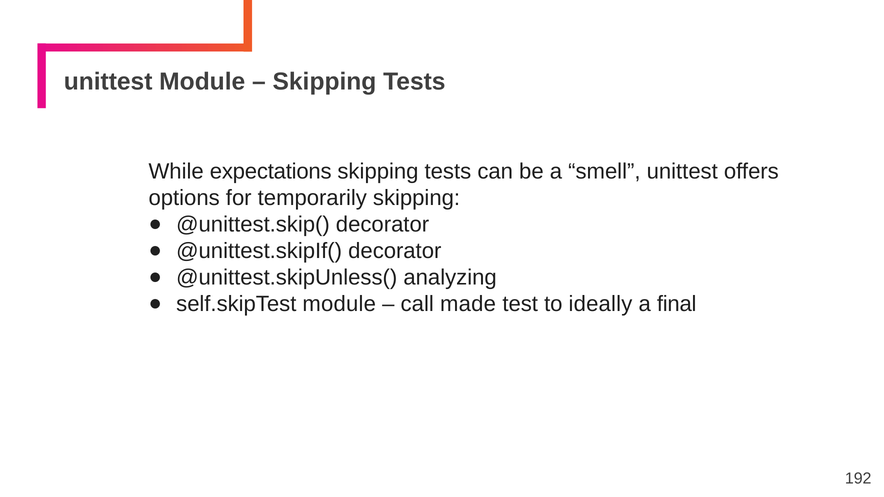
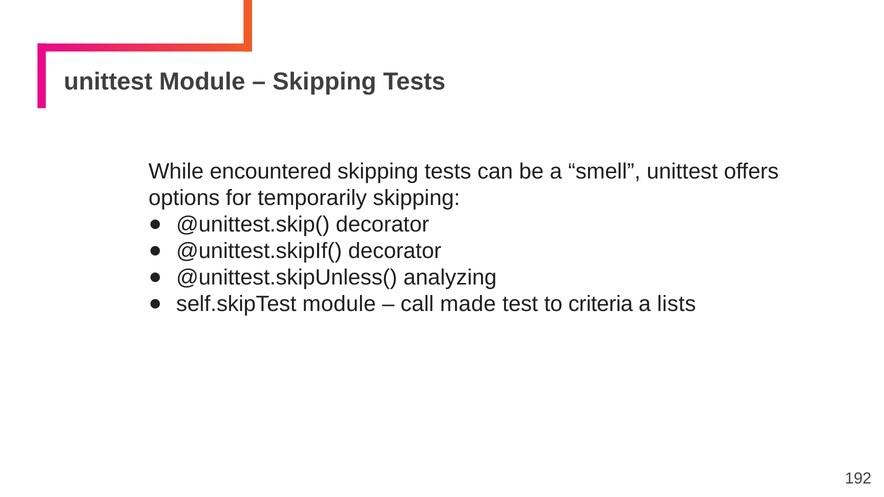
expectations: expectations -> encountered (271, 172)
ideally: ideally -> criteria (601, 304)
final: final -> lists (676, 304)
